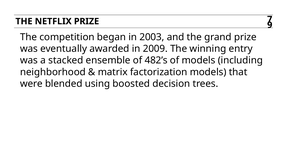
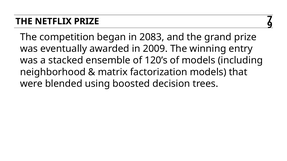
2003: 2003 -> 2083 (152, 37)
482’s: 482’s -> 120’s (156, 60)
